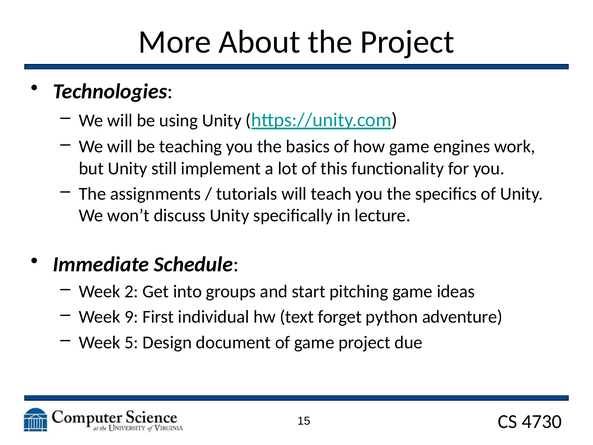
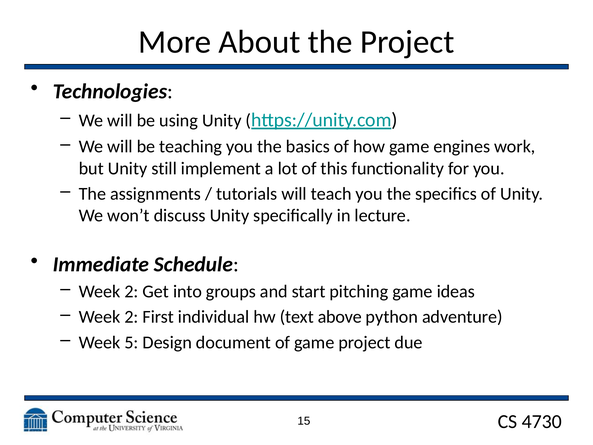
9: 9 -> 2 (131, 317)
forget: forget -> above (340, 317)
